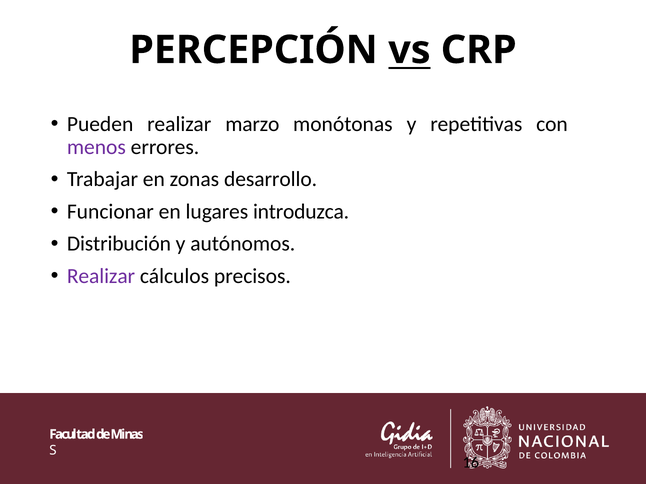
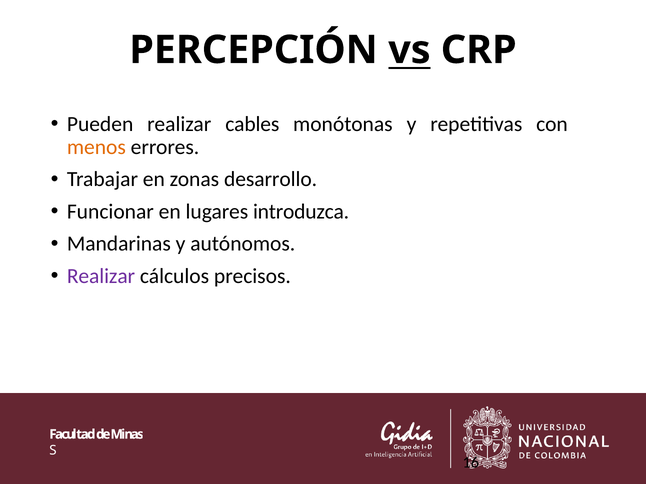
marzo: marzo -> cables (252, 124)
menos colour: purple -> orange (96, 147)
Distribución: Distribución -> Mandarinas (119, 244)
